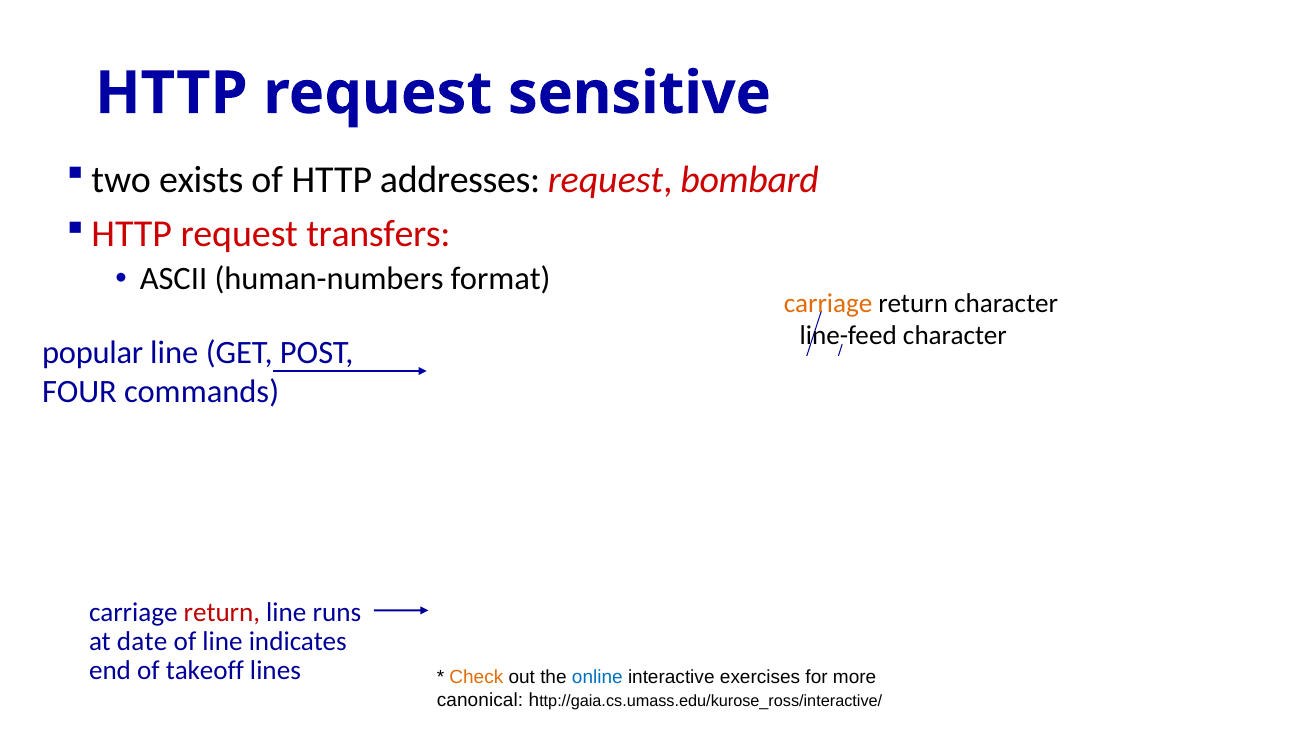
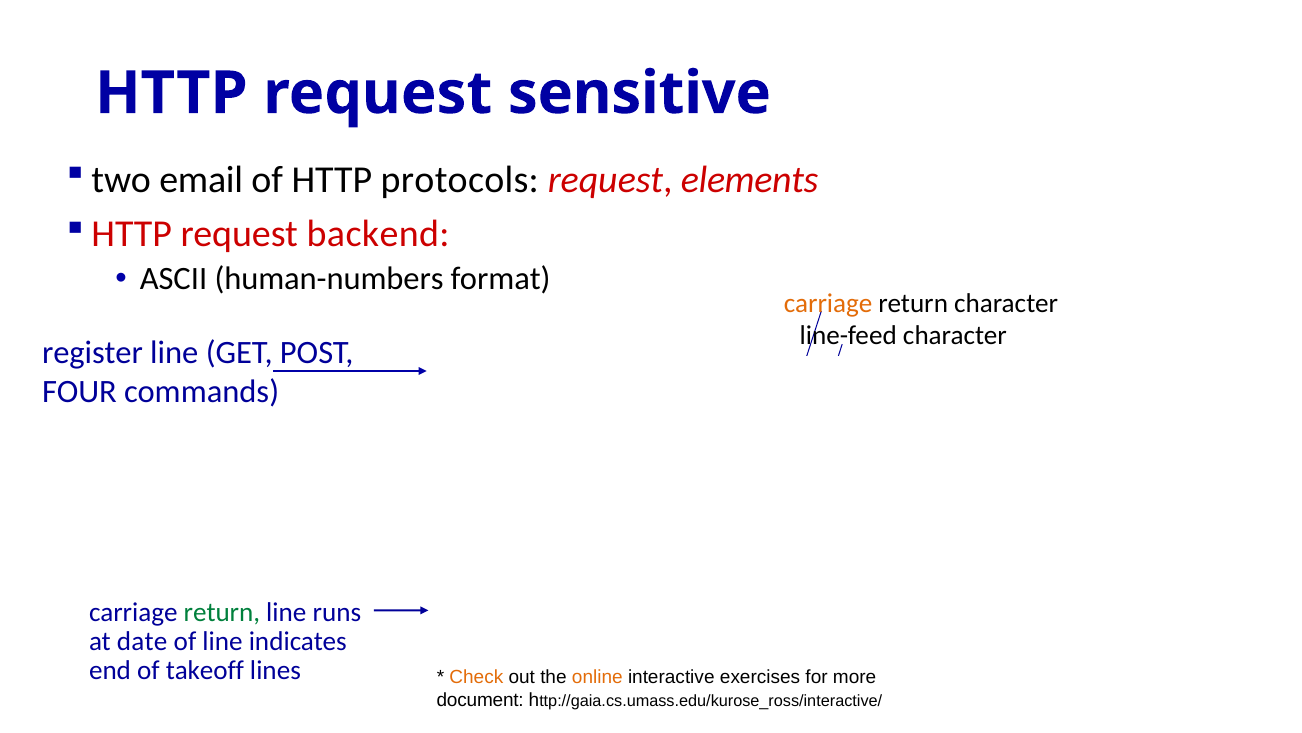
exists: exists -> email (201, 179)
addresses: addresses -> protocols (460, 179)
bombard: bombard -> elements (750, 179)
transfers: transfers -> backend (378, 234)
popular: popular -> register (93, 352)
return colour: red -> green (222, 612)
online colour: blue -> orange (597, 677)
canonical: canonical -> document (480, 699)
